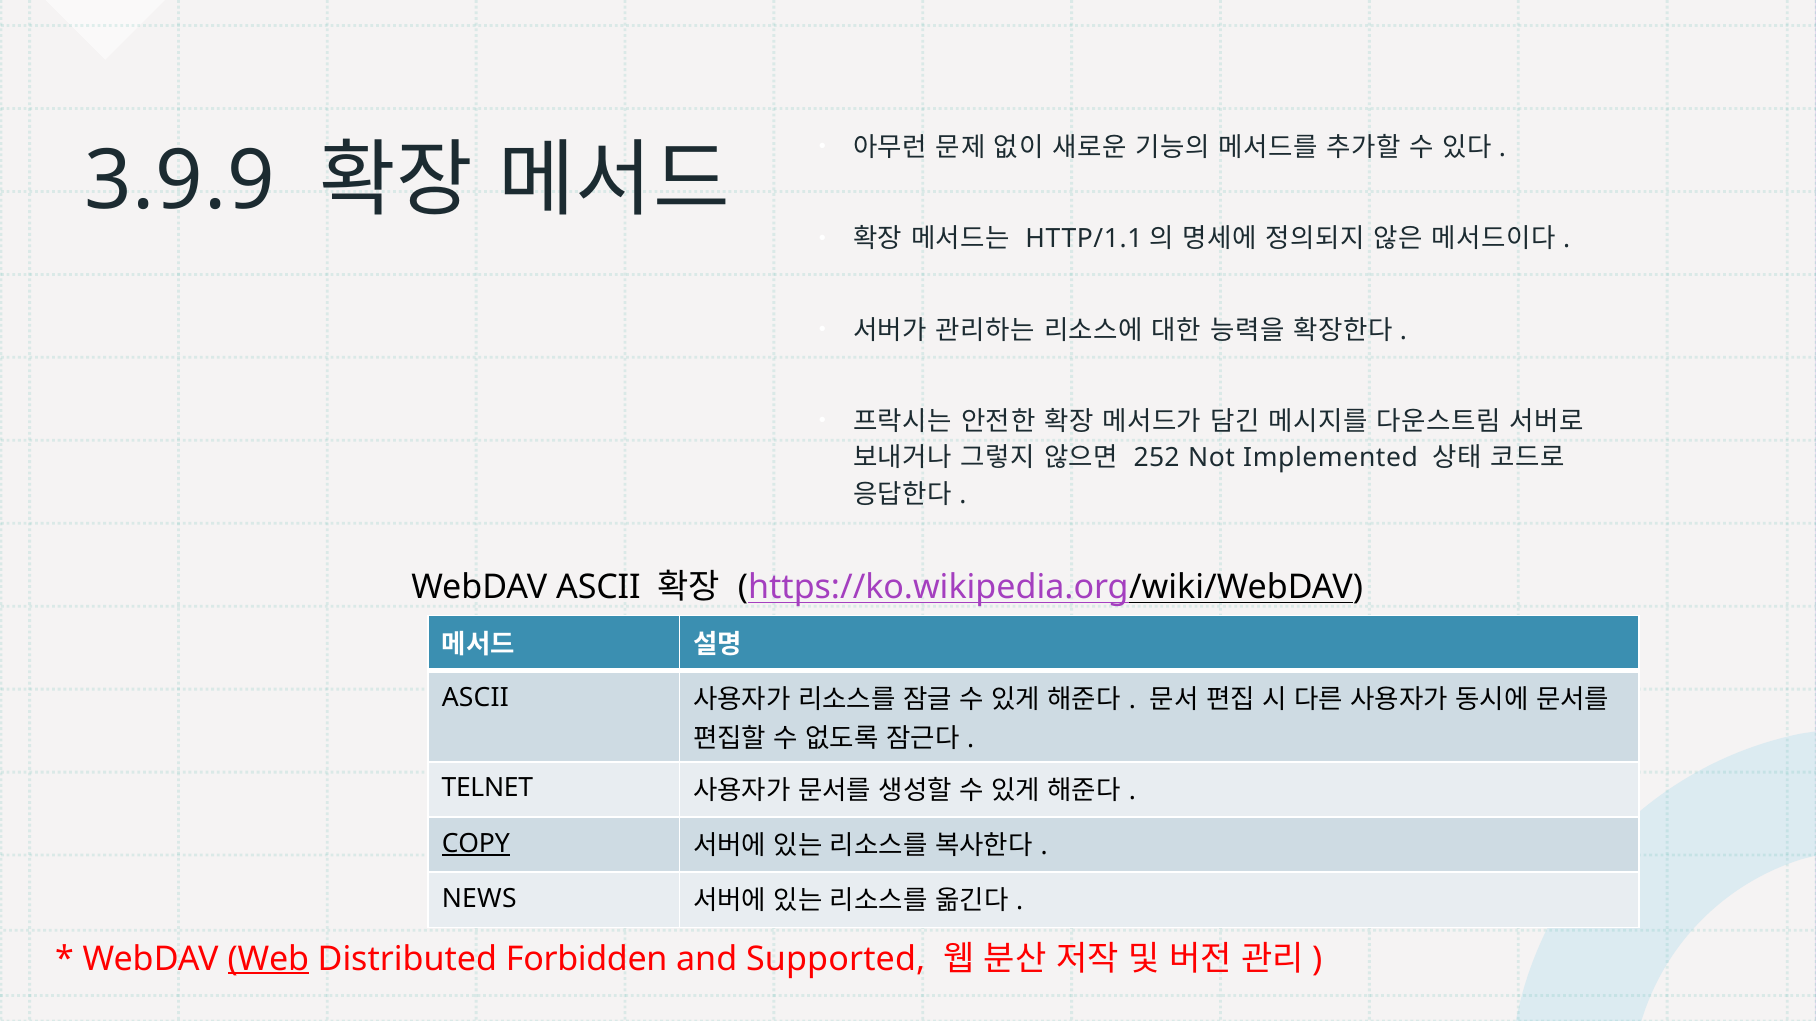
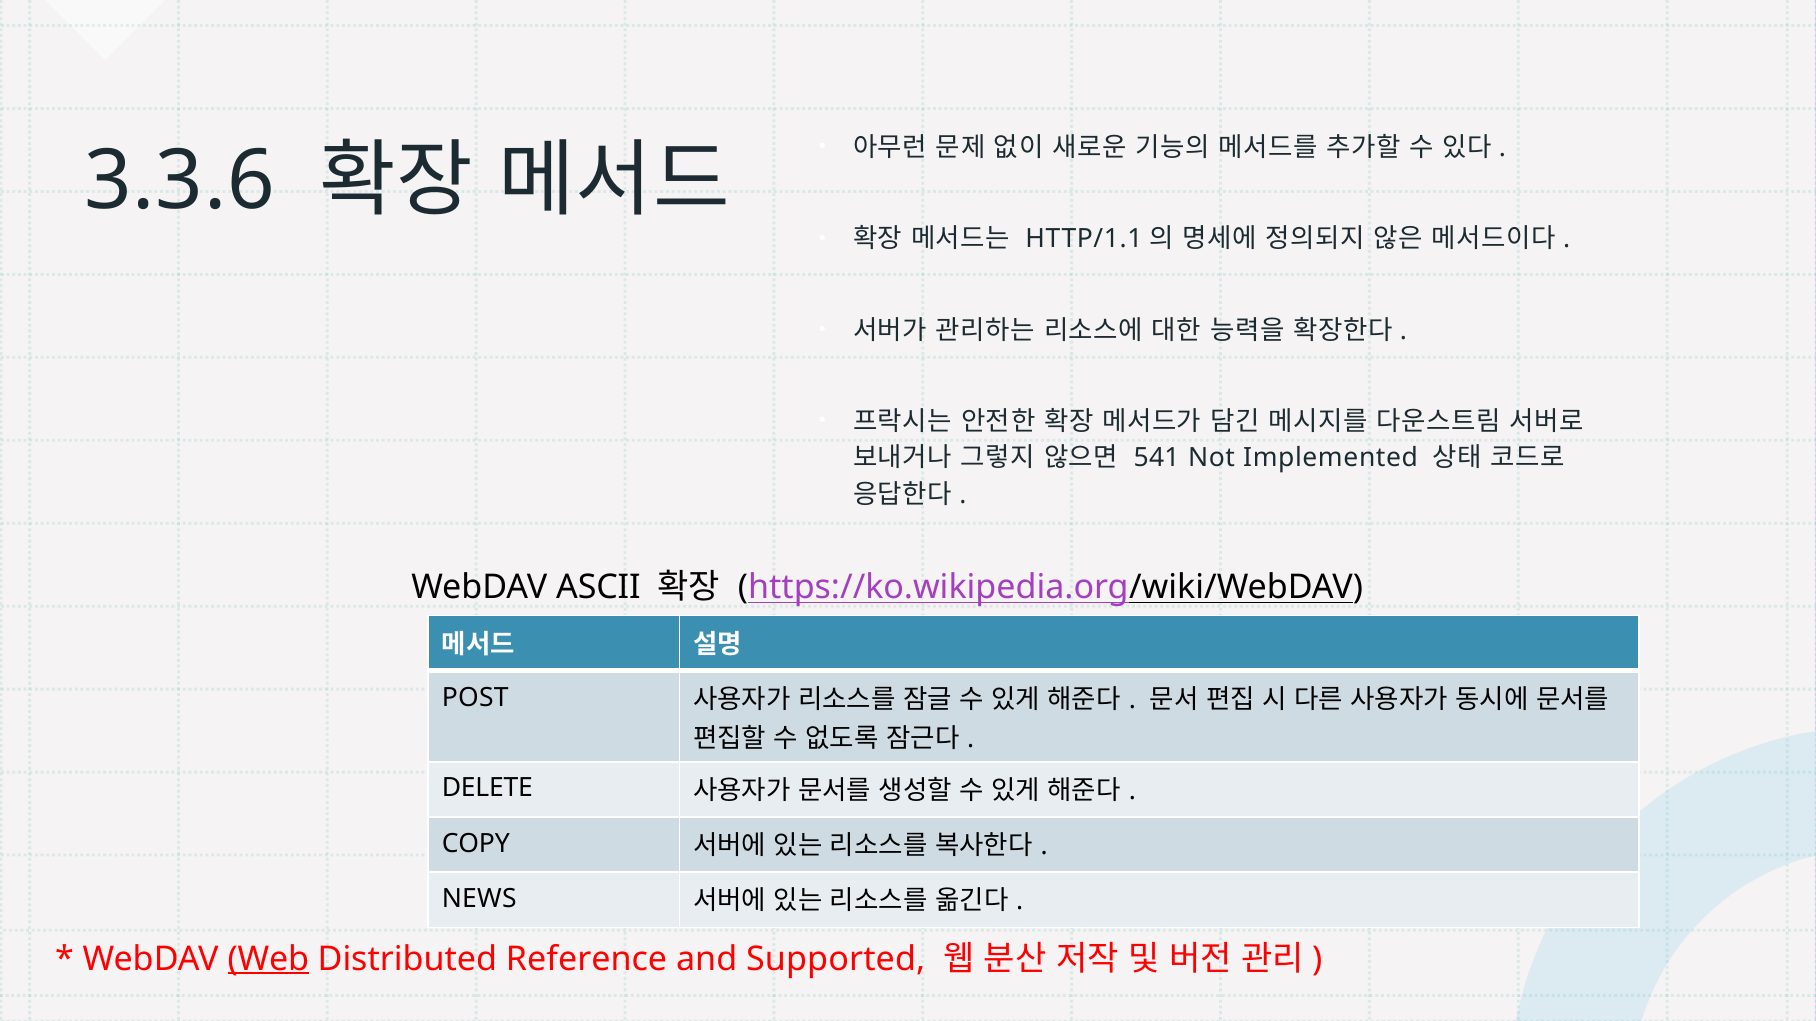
3.9.9: 3.9.9 -> 3.3.6 (180, 181)
252: 252 -> 541 (1157, 458)
ASCII: ASCII -> POST (475, 698)
TELNET: TELNET -> DELETE (487, 789)
COPY underline: present -> none (476, 844)
Forbidden: Forbidden -> Reference (587, 959)
